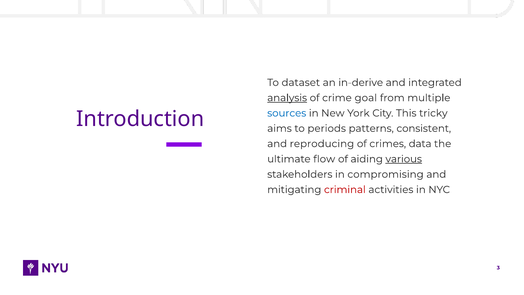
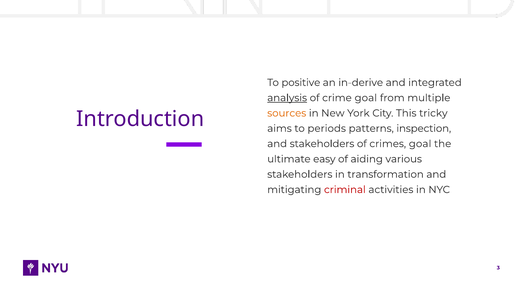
dataset: dataset -> positive (301, 82)
sources colour: blue -> orange (287, 113)
consistent: consistent -> inspection (424, 128)
and reproducing: reproducing -> stakeholders (322, 144)
crimes data: data -> goal (420, 144)
flow: flow -> easy (324, 159)
various underline: present -> none (404, 159)
compromising: compromising -> transformation (386, 174)
